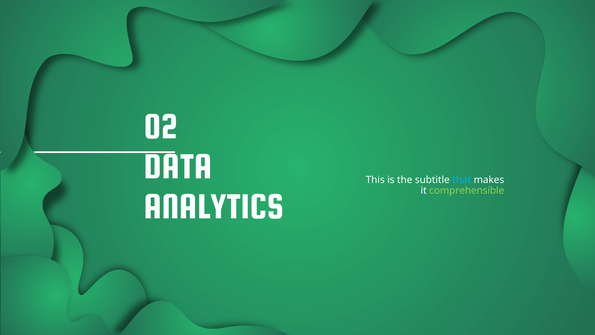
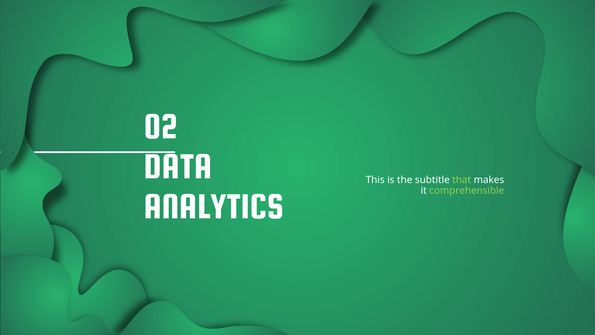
that colour: light blue -> light green (462, 180)
